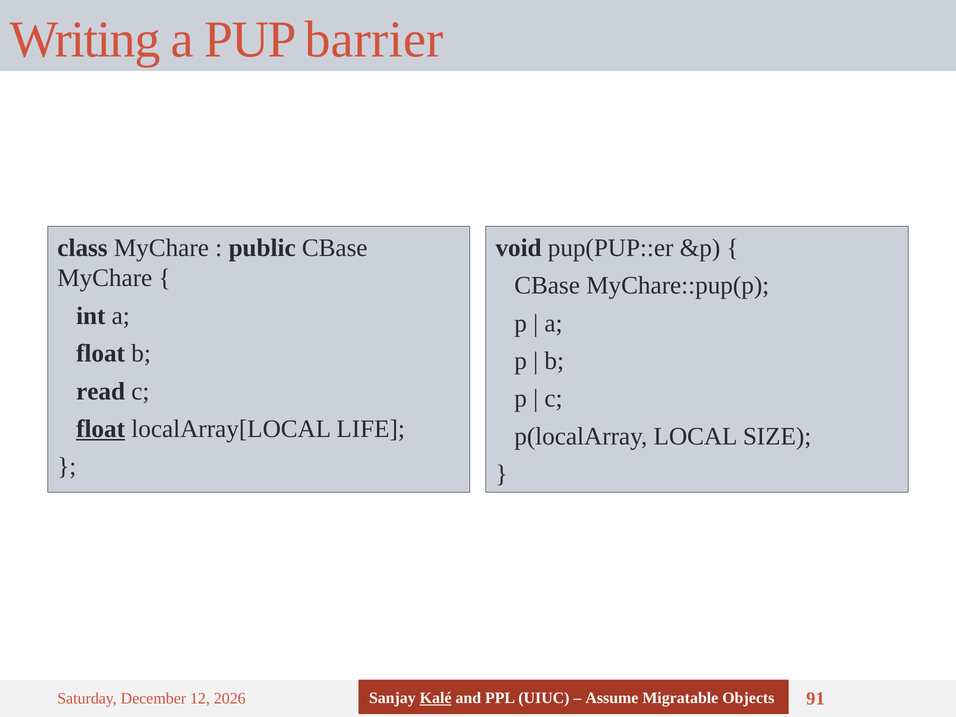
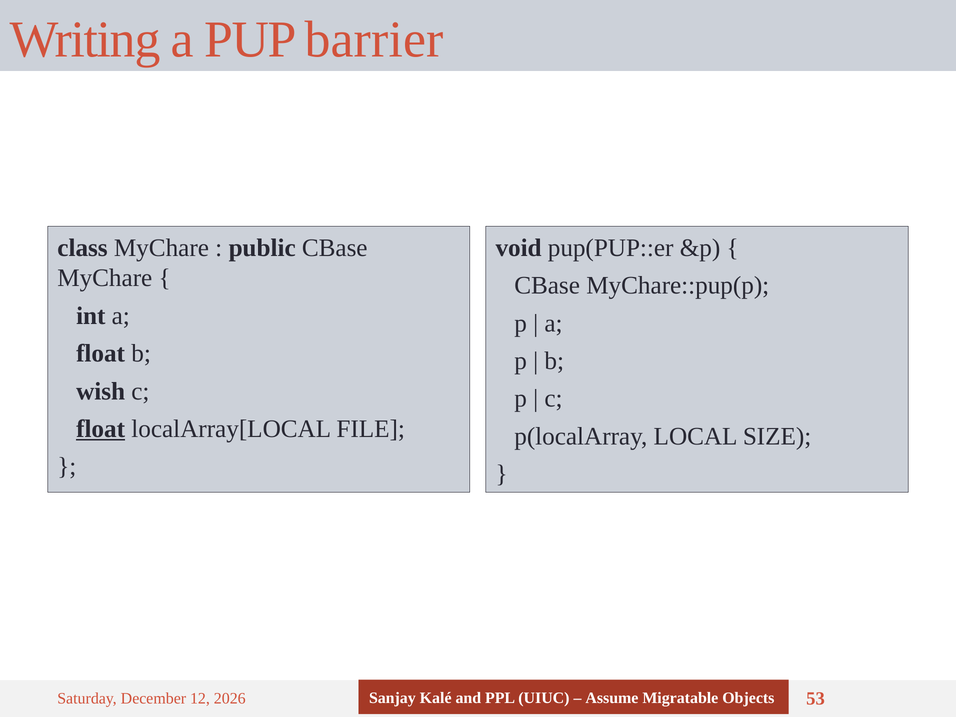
read: read -> wish (101, 391)
LIFE: LIFE -> FILE (371, 429)
Kalé underline: present -> none (436, 698)
91: 91 -> 53 (816, 699)
